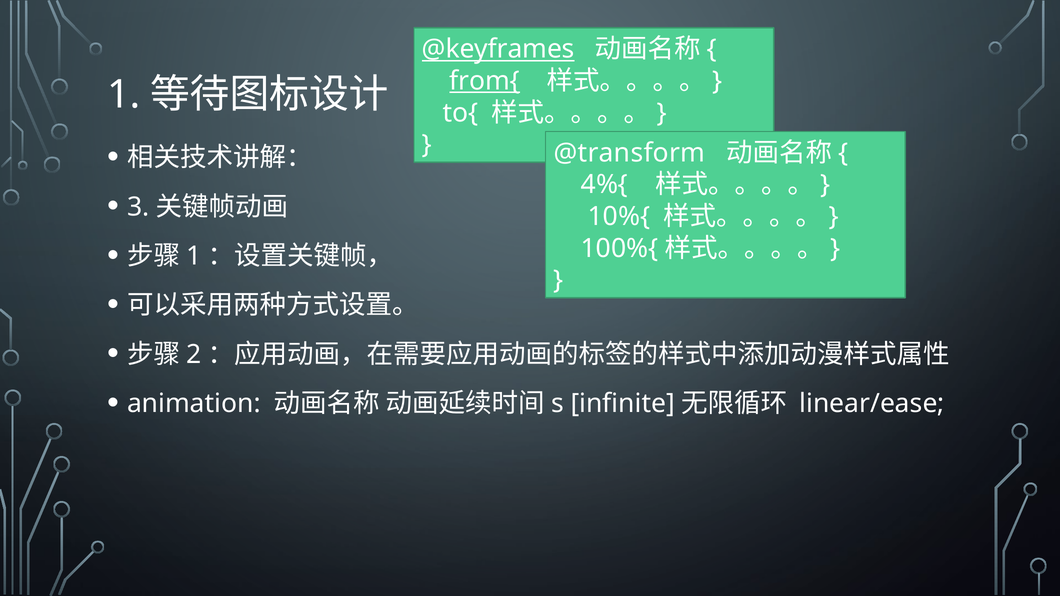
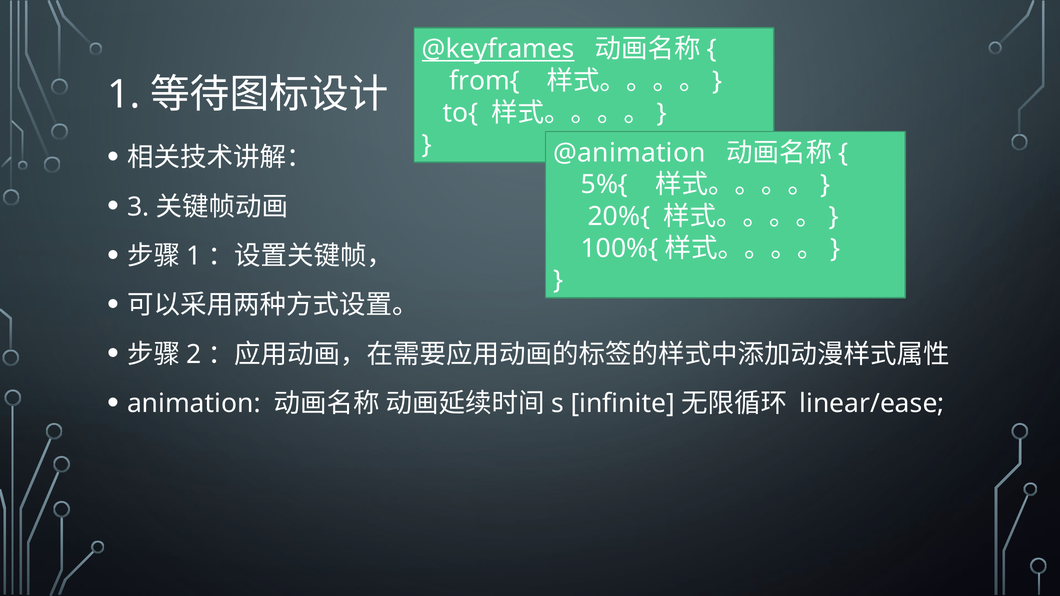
from{ underline: present -> none (485, 81)
@transform: @transform -> @animation (629, 153)
4%{: 4%{ -> 5%{ (604, 185)
10%{: 10%{ -> 20%{ (619, 217)
